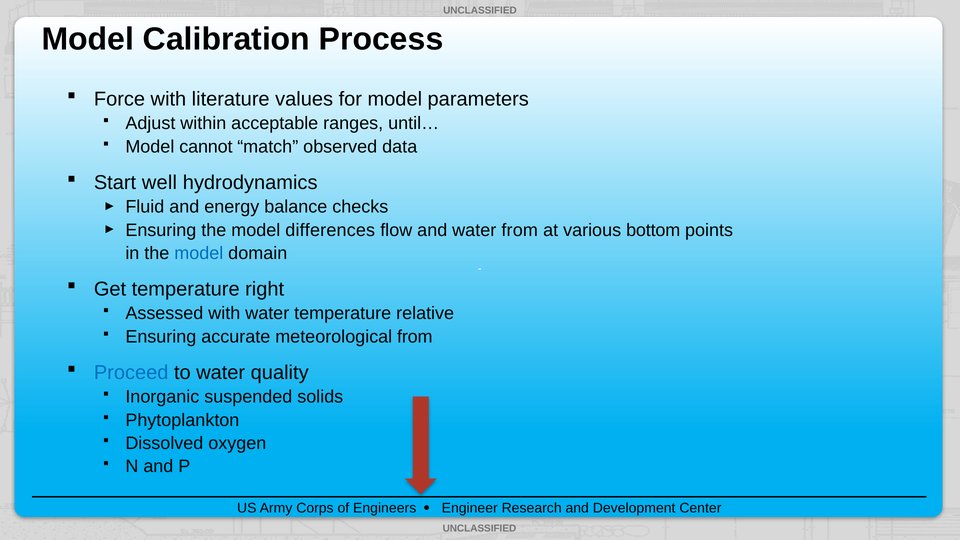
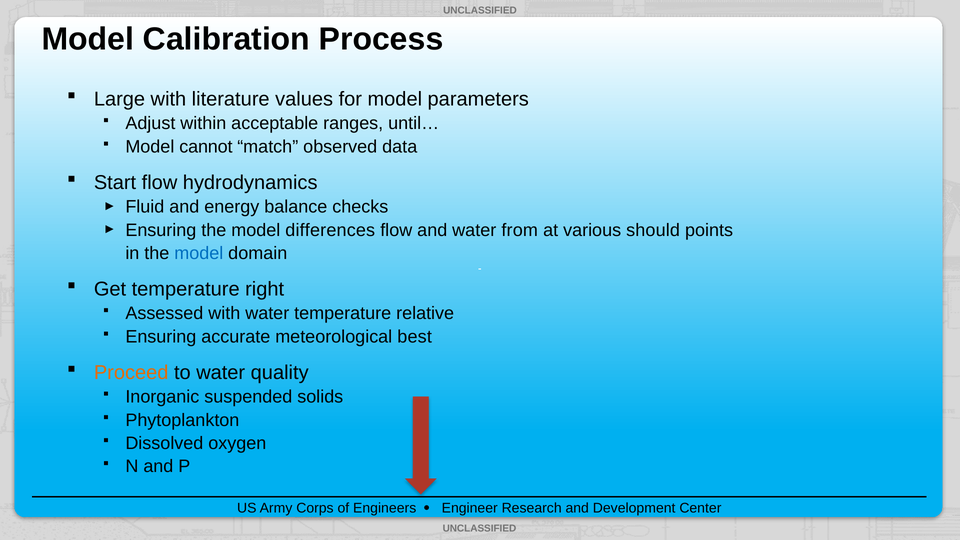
Force: Force -> Large (119, 99)
Start well: well -> flow (160, 183)
bottom: bottom -> should (653, 230)
meteorological from: from -> best (415, 337)
Proceed colour: blue -> orange (131, 373)
